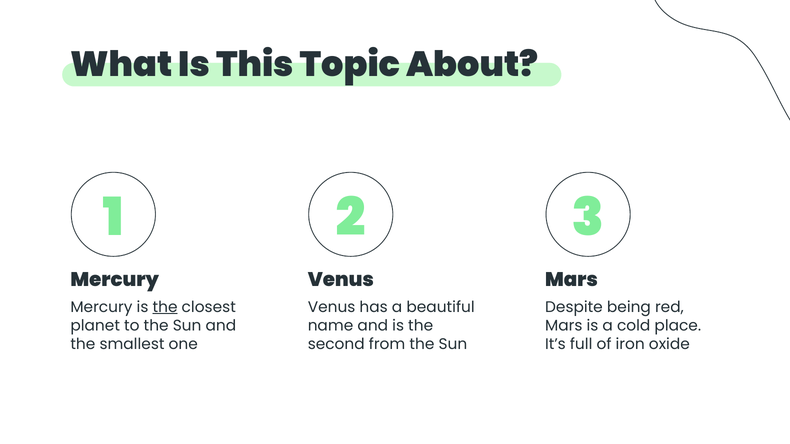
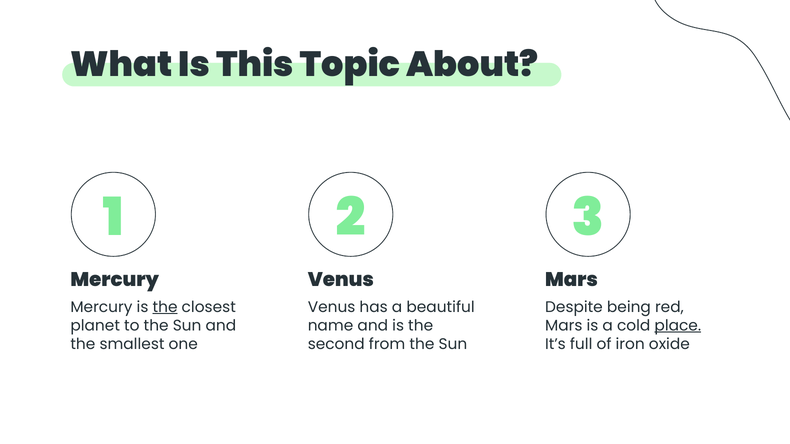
place underline: none -> present (678, 326)
